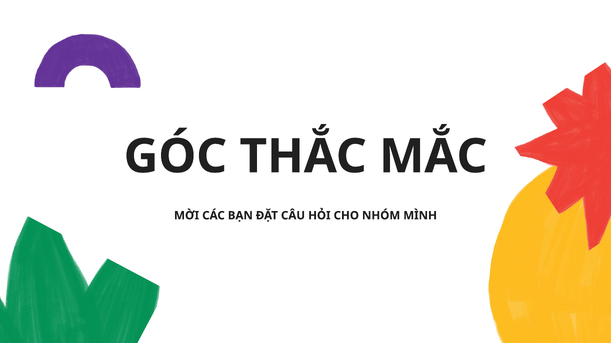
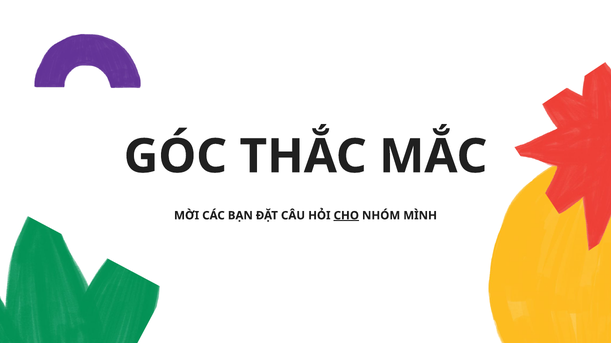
CHO underline: none -> present (346, 216)
